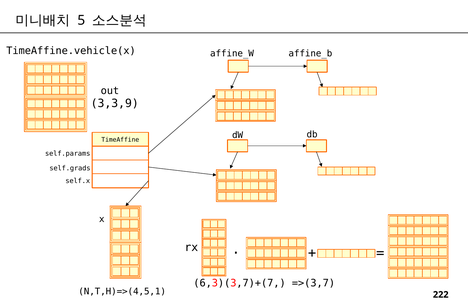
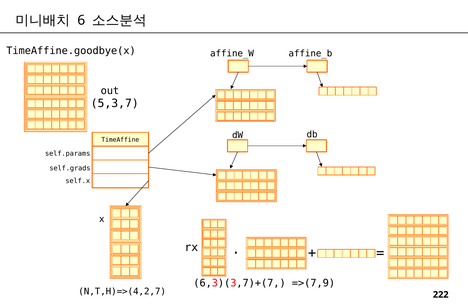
5: 5 -> 6 (81, 20)
TimeAffine.vehicle(x: TimeAffine.vehicle(x -> TimeAffine.goodbye(x (71, 51)
3,3,9: 3,3,9 -> 5,3,7 (115, 103)
=>(3,7: =>(3,7 -> =>(7,9 (313, 284)
N,T,H)=>(4,5,1: N,T,H)=>(4,5,1 -> N,T,H)=>(4,2,7 (122, 292)
